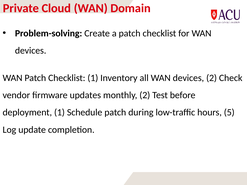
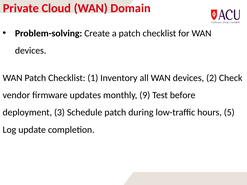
monthly 2: 2 -> 9 (145, 95)
deployment 1: 1 -> 3 (59, 113)
